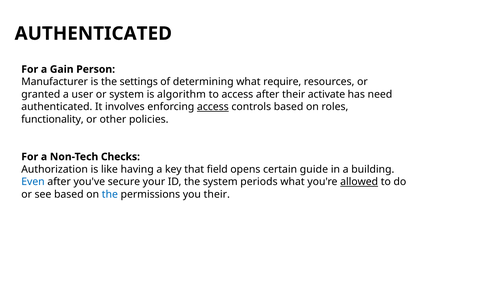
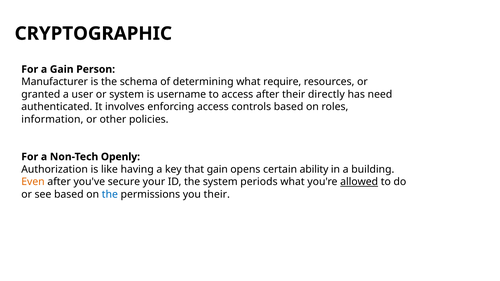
AUTHENTICATED: AUTHENTICATED -> CRYPTOGRAPHIC (93, 34)
settings: settings -> schema (139, 82)
algorithm: algorithm -> username (182, 94)
activate: activate -> directly (326, 94)
access underline: present -> none (213, 107)
functionality: functionality -> information (52, 119)
Checks: Checks -> Openly (120, 157)
that field: field -> gain (217, 169)
guide: guide -> ability (314, 169)
Even colour: blue -> orange (33, 182)
